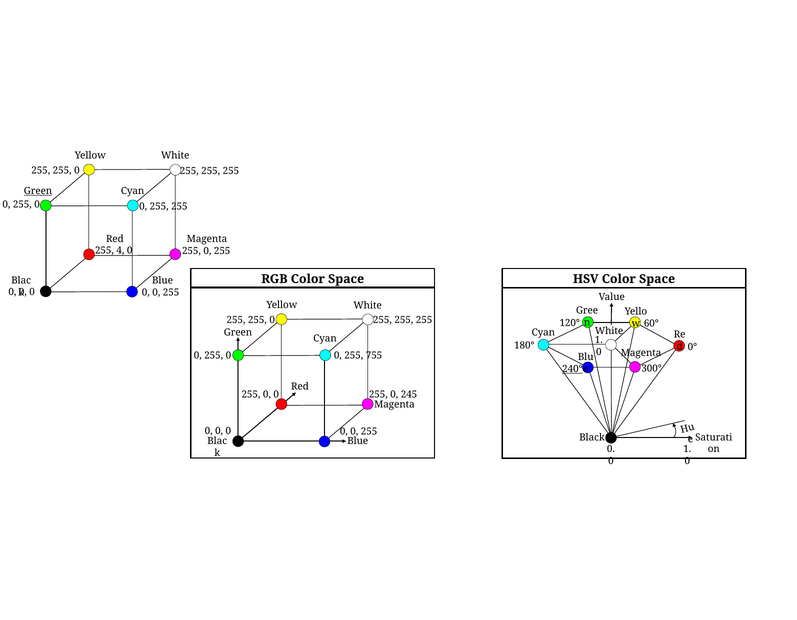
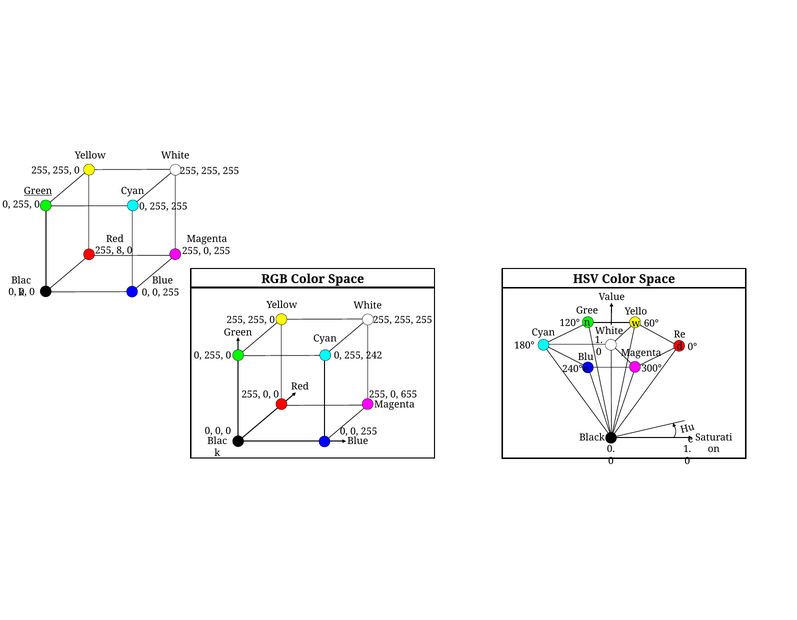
4: 4 -> 8 (120, 250)
755: 755 -> 242 (374, 356)
240° underline: present -> none (572, 369)
245: 245 -> 655 (409, 395)
